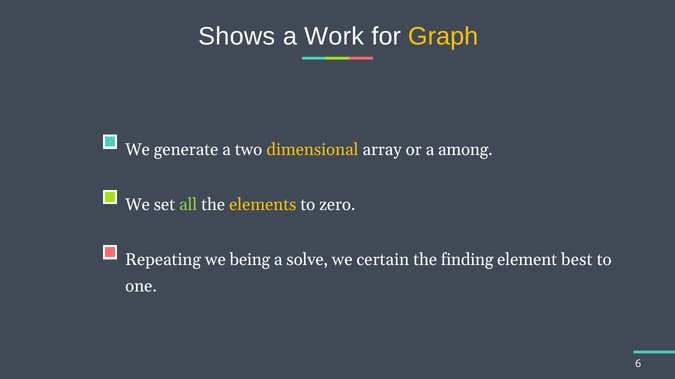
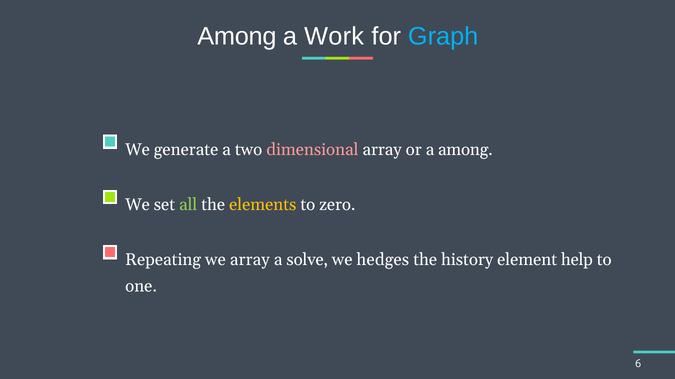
Shows: Shows -> Among (237, 36)
Graph colour: yellow -> light blue (443, 36)
dimensional colour: yellow -> pink (312, 150)
we being: being -> array (250, 260)
certain: certain -> hedges (383, 260)
finding: finding -> history (467, 260)
best: best -> help (577, 260)
